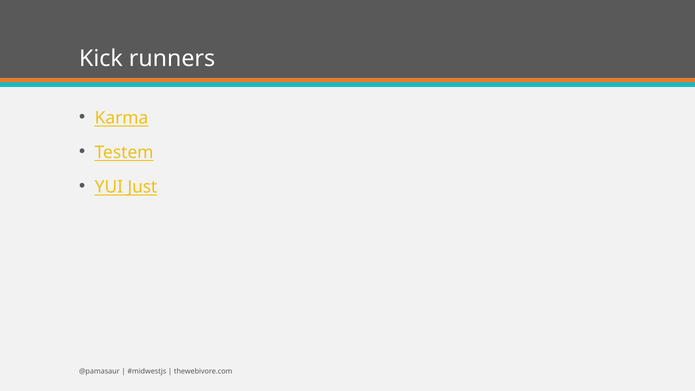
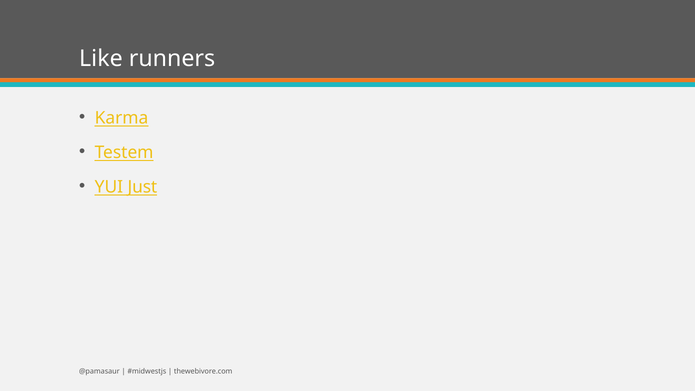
Kick: Kick -> Like (101, 58)
